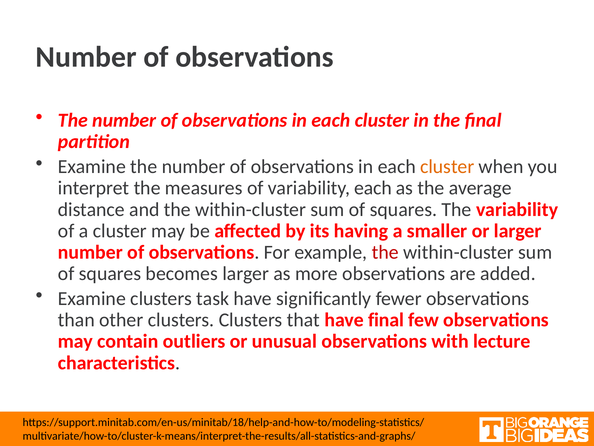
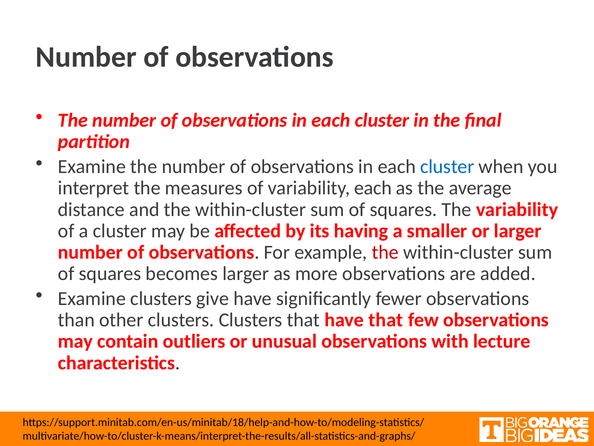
cluster colour: orange -> blue (447, 166)
task: task -> give (213, 298)
have final: final -> that (386, 320)
